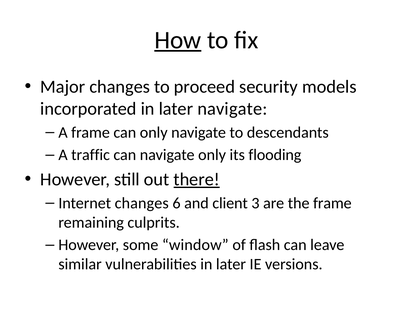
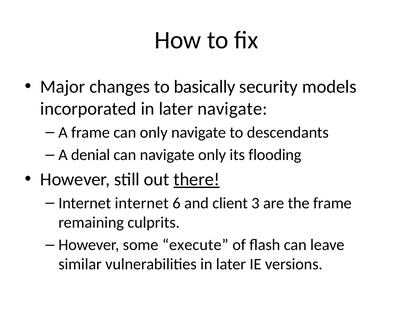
How underline: present -> none (178, 40)
proceed: proceed -> basically (205, 87)
traffic: traffic -> denial (91, 155)
Internet changes: changes -> internet (142, 203)
window: window -> execute (195, 245)
